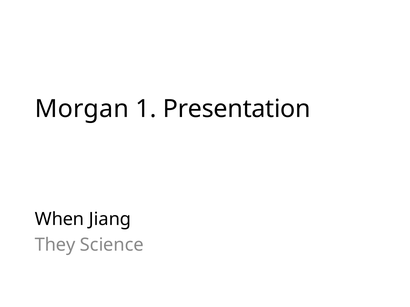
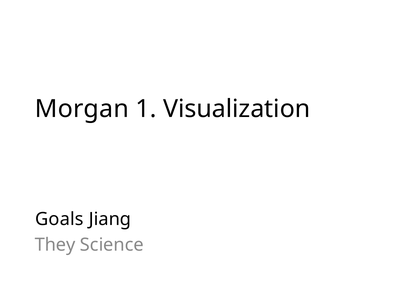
Presentation: Presentation -> Visualization (237, 109)
When: When -> Goals (59, 220)
